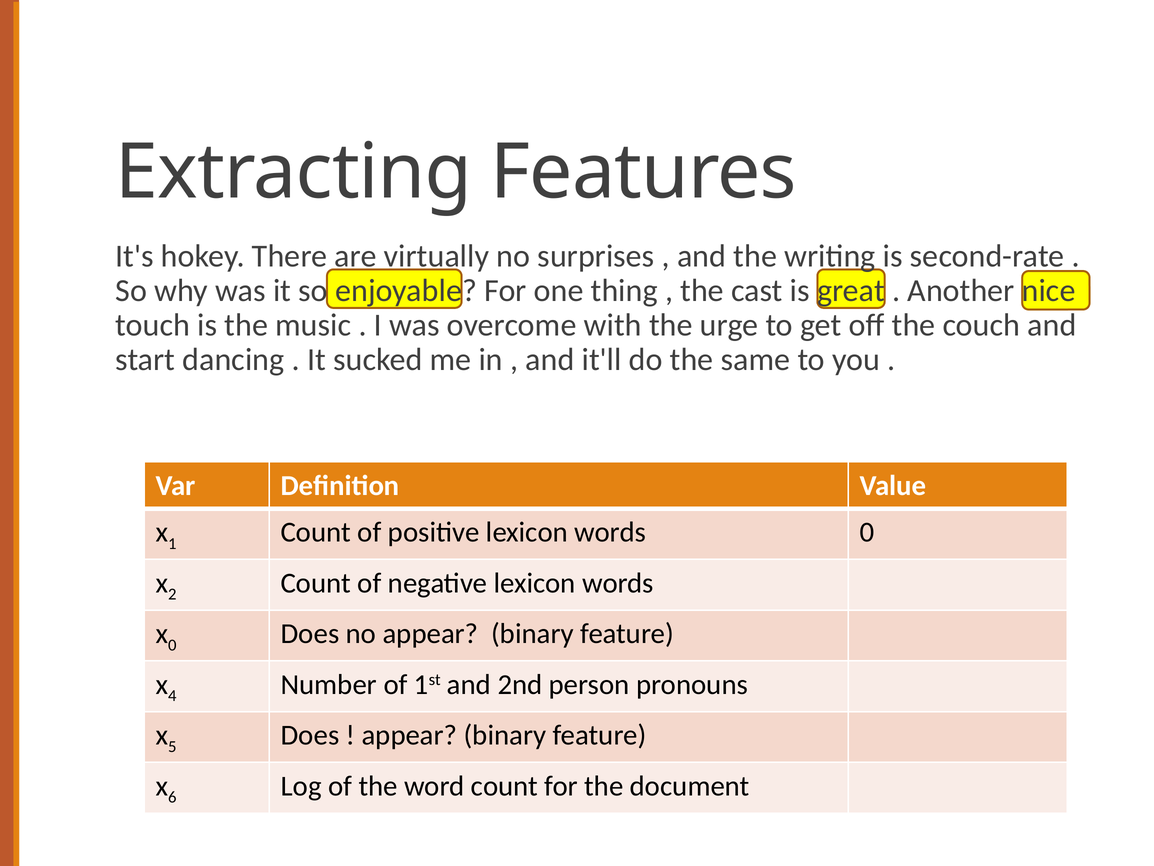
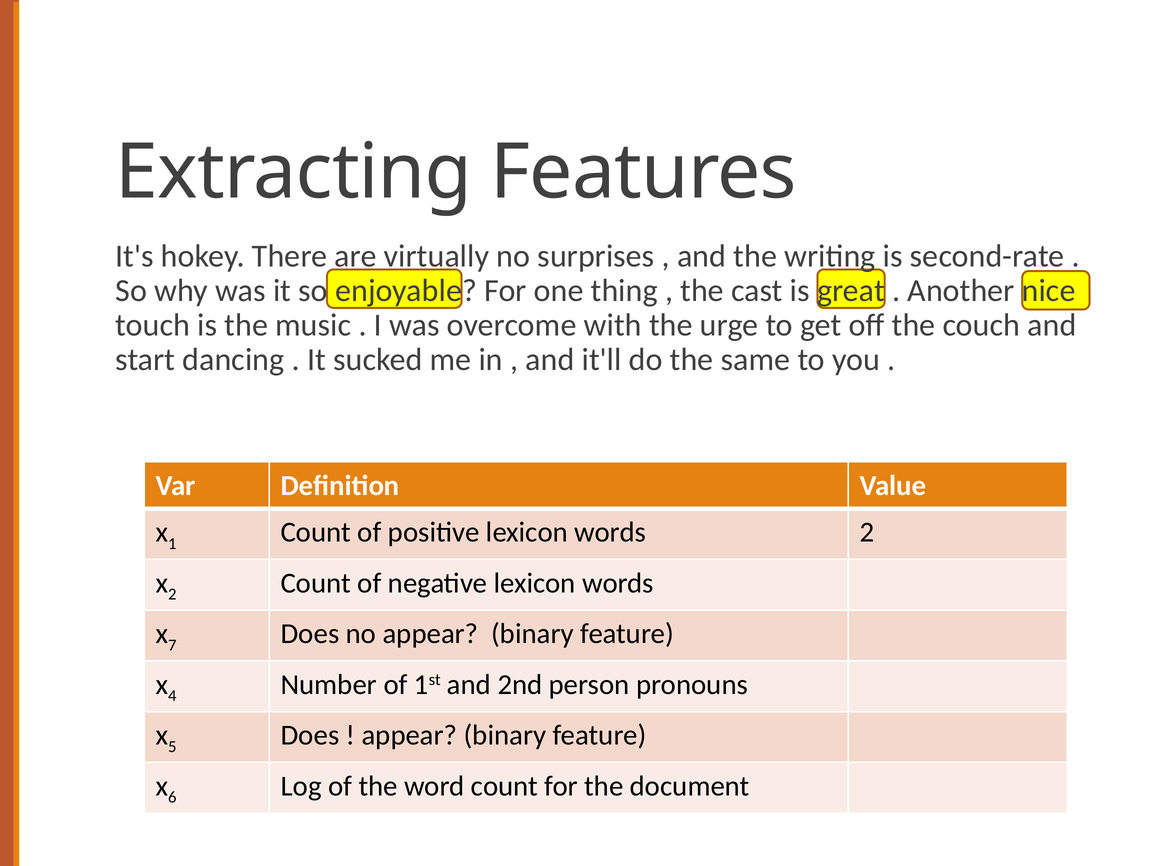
words 0: 0 -> 2 (867, 532)
0: 0 -> 7 (172, 645)
